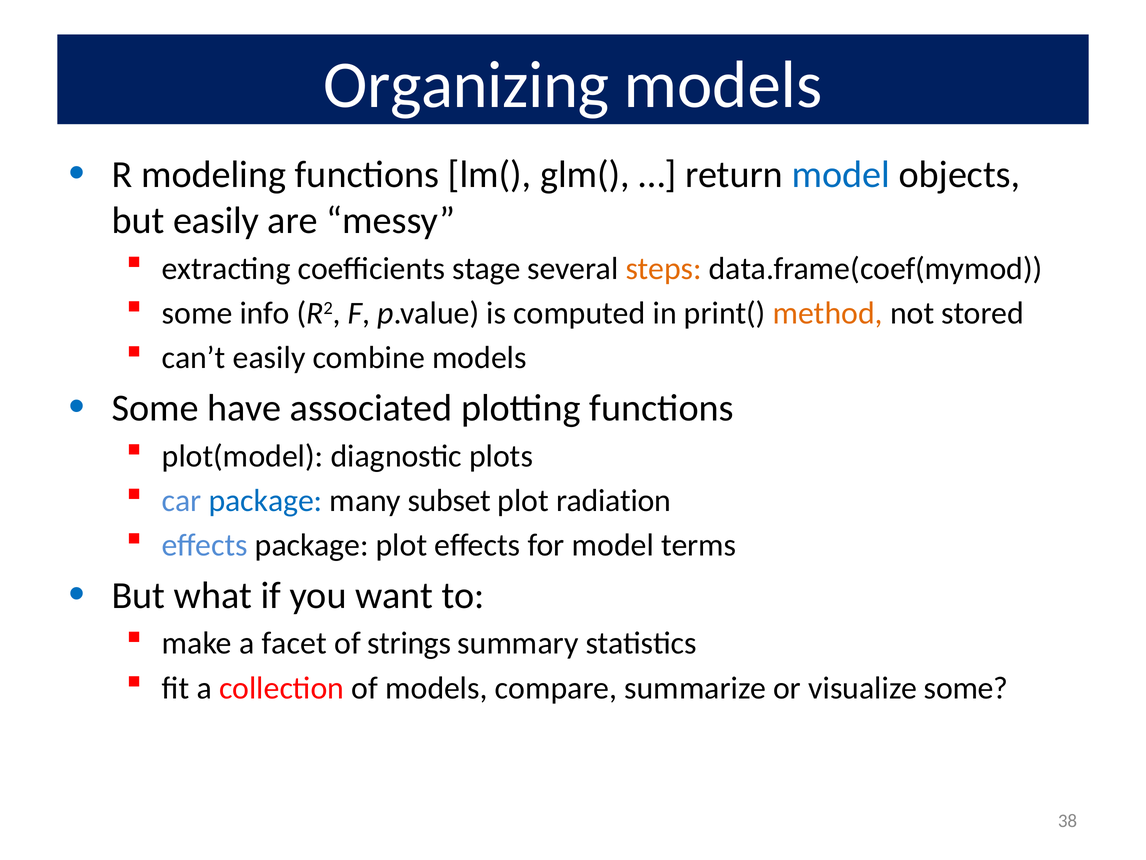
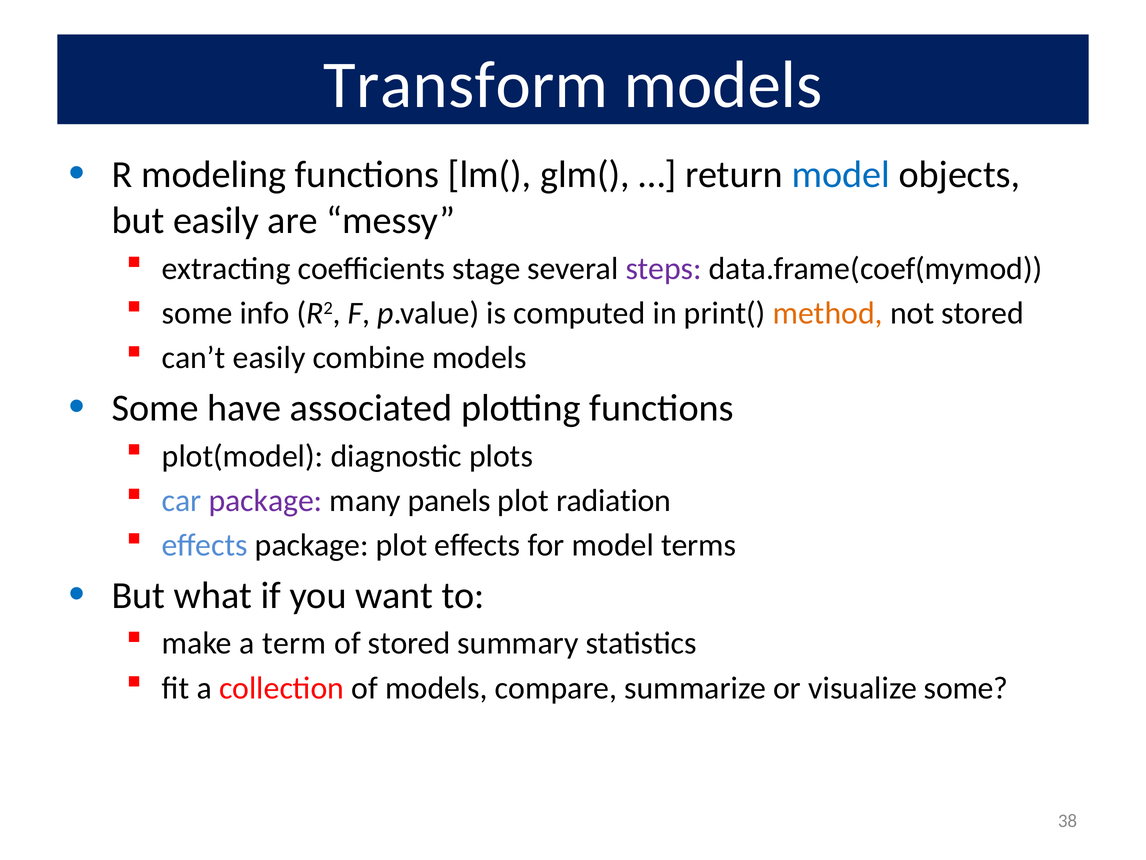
Organizing: Organizing -> Transform (466, 85)
steps colour: orange -> purple (664, 268)
package colour: blue -> purple (265, 500)
subset: subset -> panels (449, 500)
facet: facet -> term (294, 643)
of strings: strings -> stored (409, 643)
